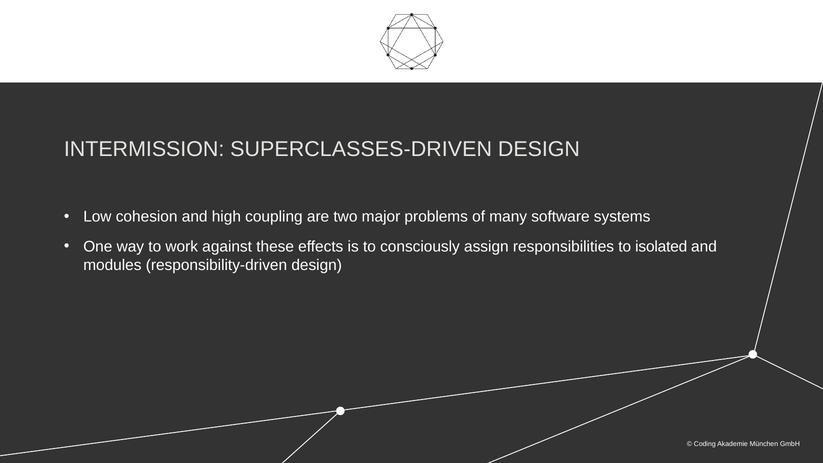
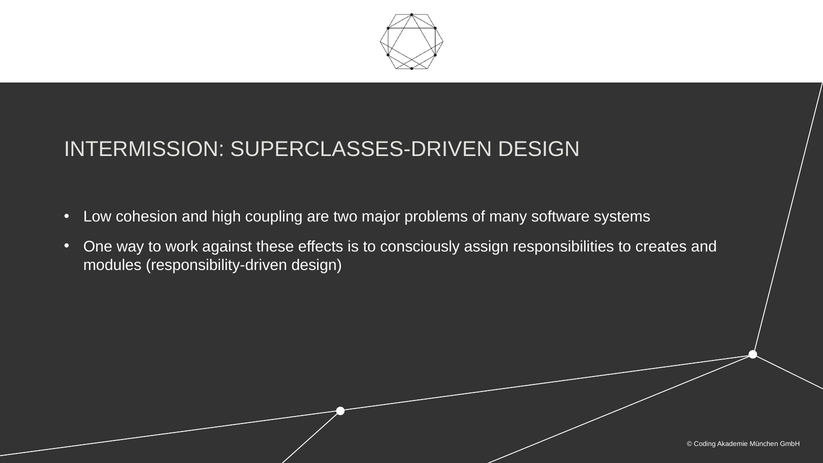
isolated: isolated -> creates (661, 246)
